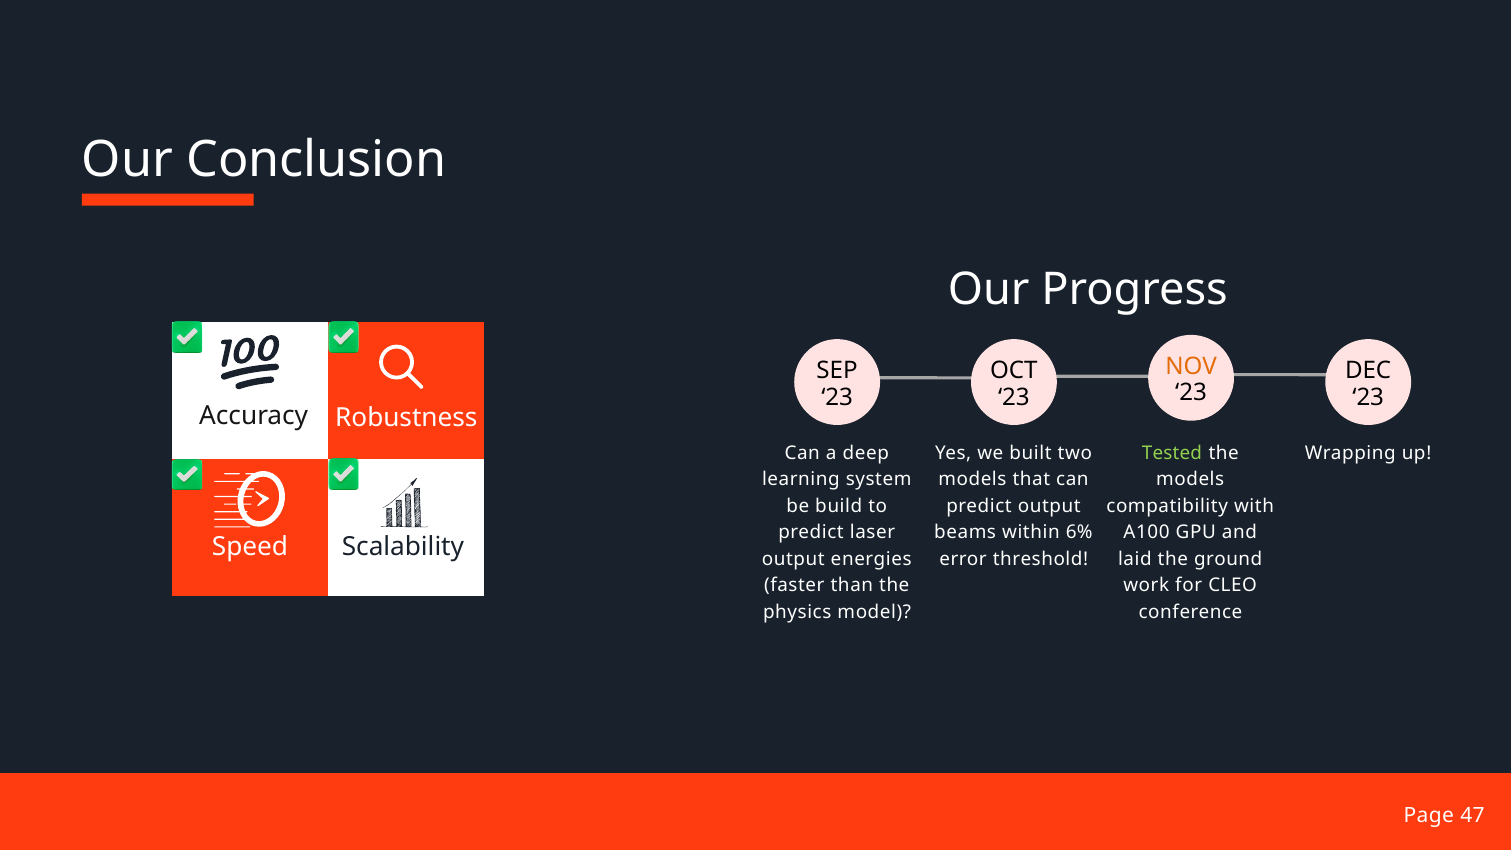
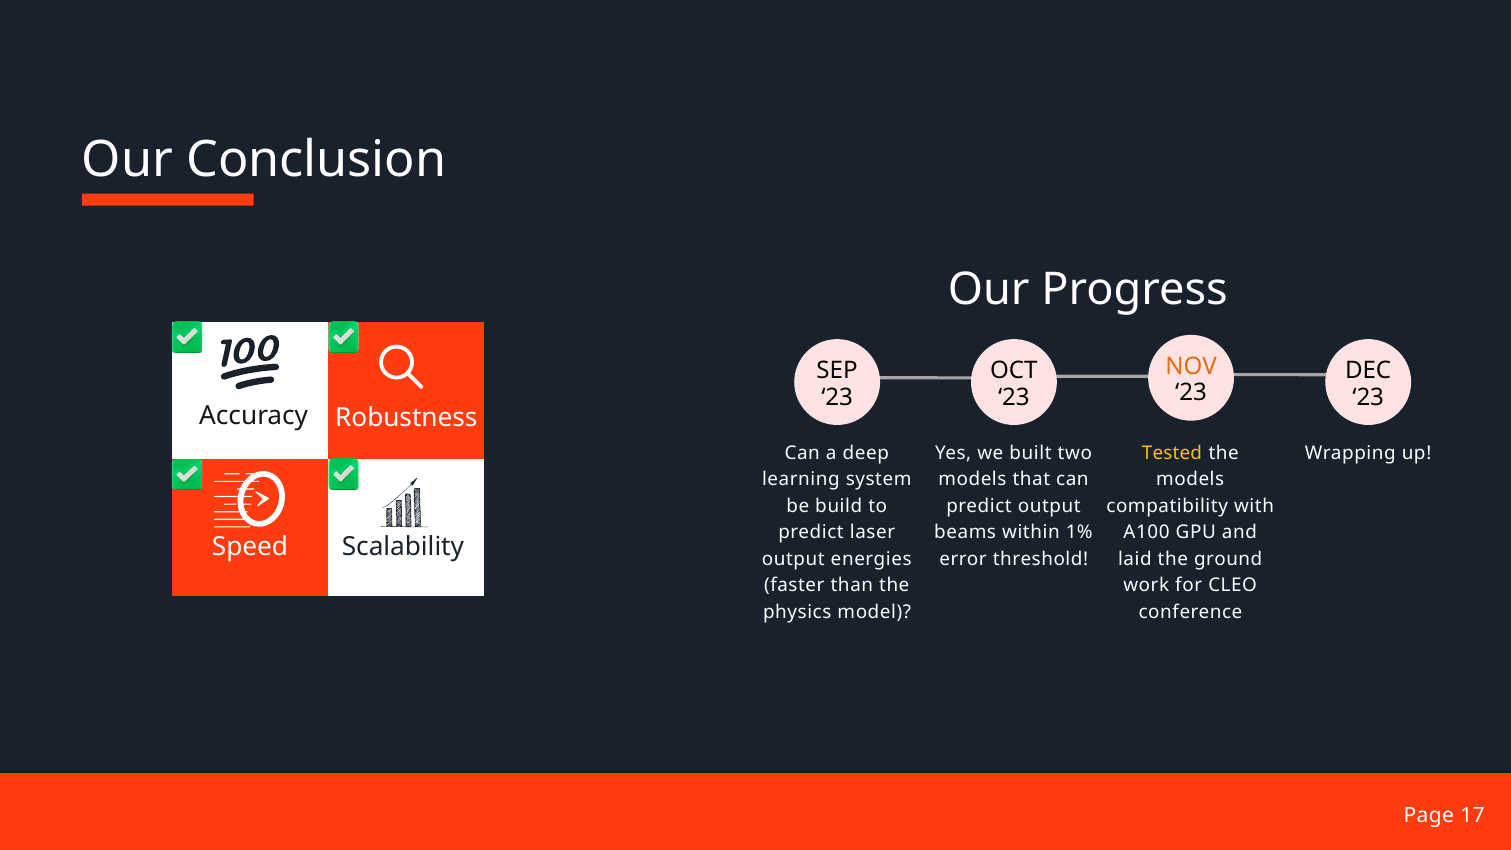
Tested colour: light green -> yellow (1172, 453)
6%: 6% -> 1% (1079, 533)
47: 47 -> 17 (1472, 816)
